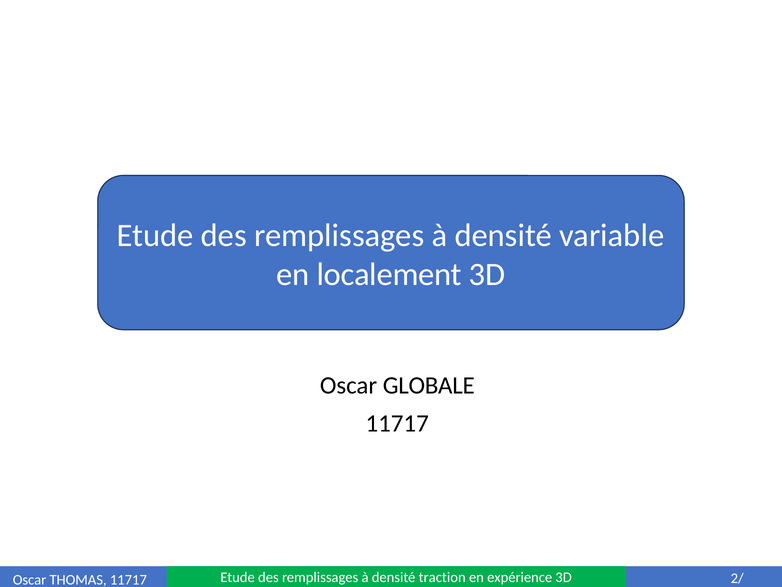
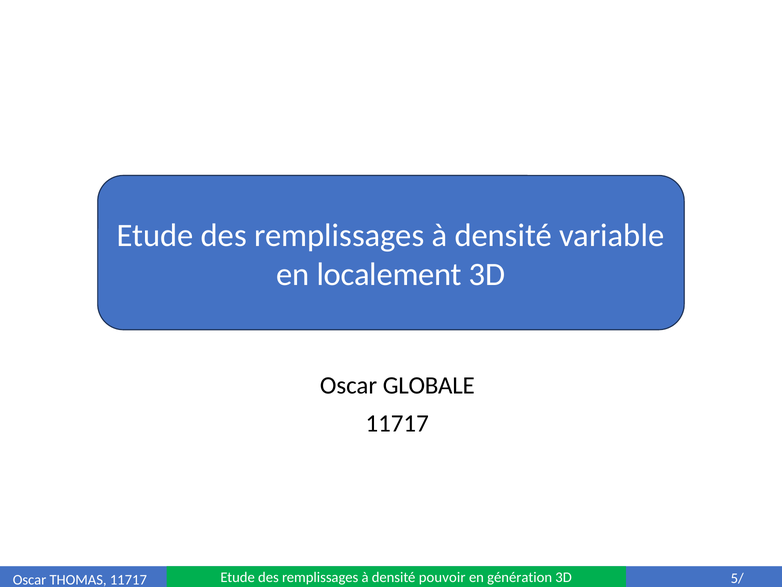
traction: traction -> pouvoir (442, 577)
expérience: expérience -> génération (520, 577)
2/: 2/ -> 5/ (737, 578)
